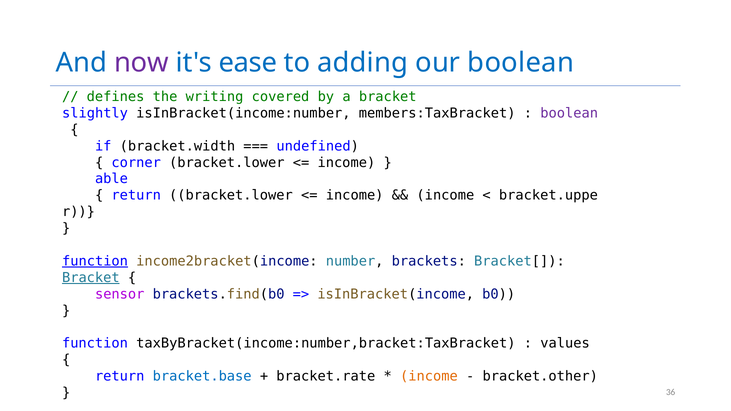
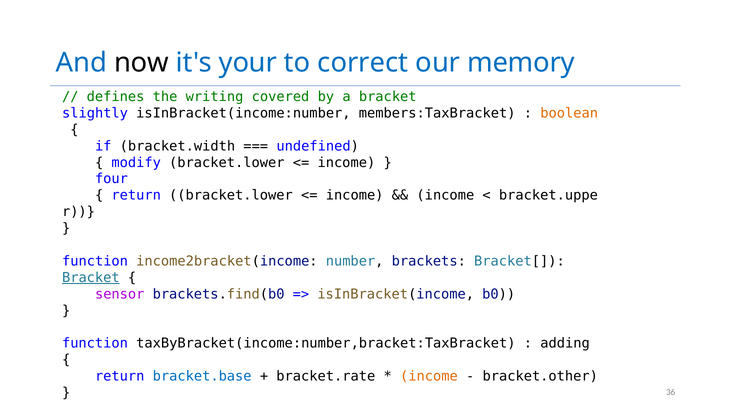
now colour: purple -> black (141, 63)
ease: ease -> your (248, 63)
adding: adding -> correct (363, 63)
our boolean: boolean -> memory (521, 63)
boolean colour: purple -> orange (569, 113)
corner: corner -> modify (136, 163)
able: able -> four (111, 179)
function underline: present -> none (95, 261)
values: values -> adding (565, 344)
